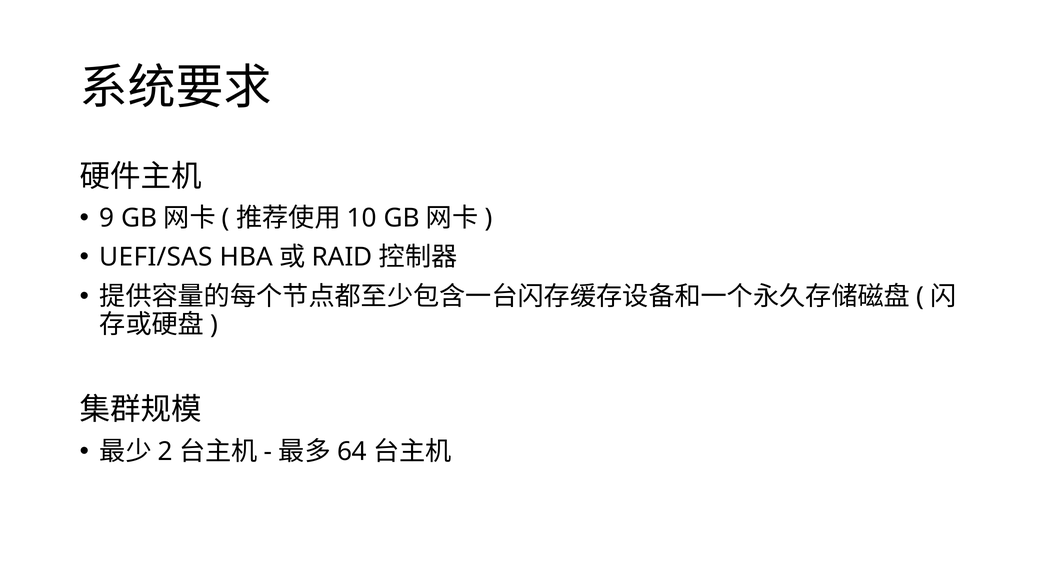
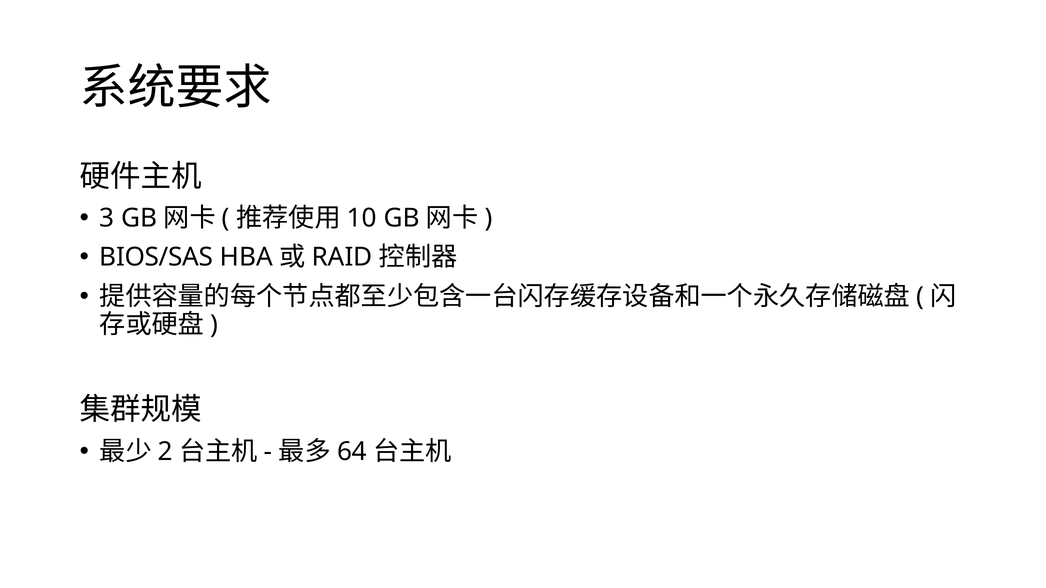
9: 9 -> 3 (107, 218)
UEFI/SAS: UEFI/SAS -> BIOS/SAS (156, 258)
